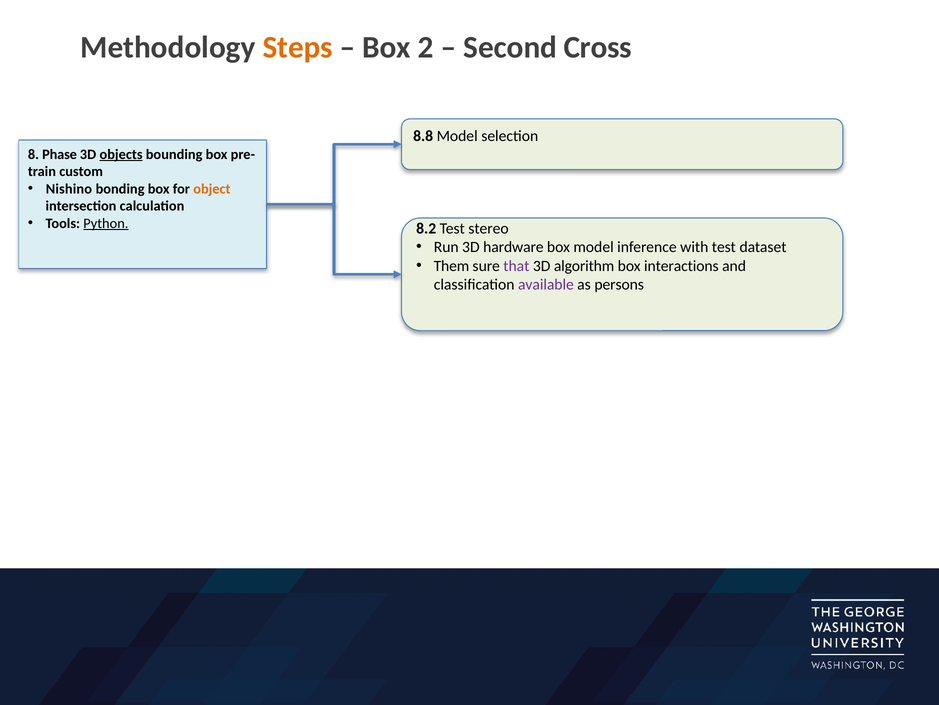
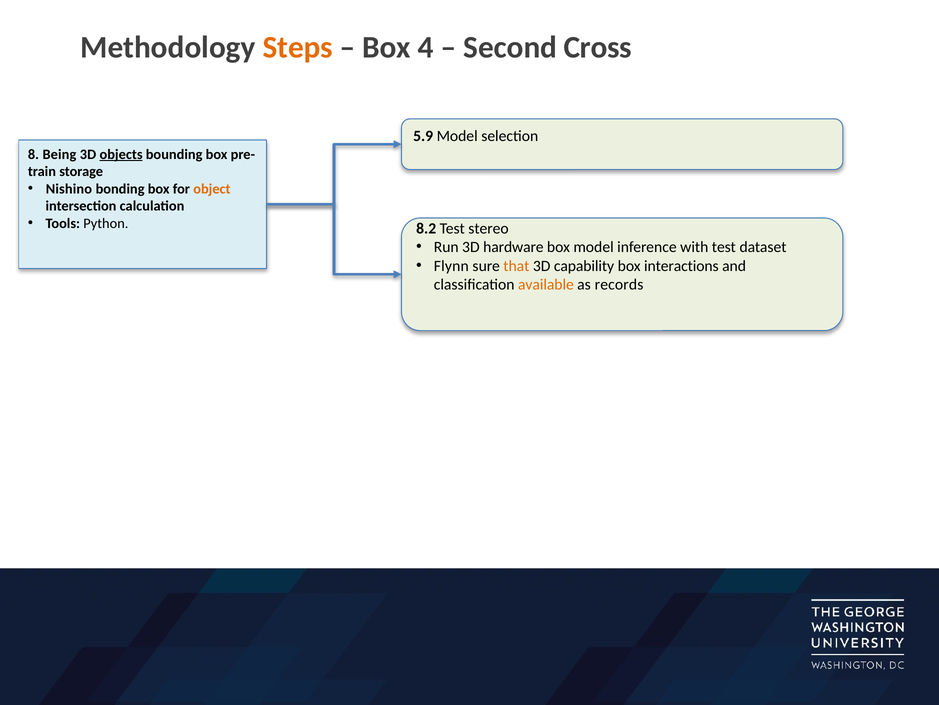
2: 2 -> 4 (426, 47)
8.8: 8.8 -> 5.9 (423, 136)
Phase: Phase -> Being (59, 154)
custom: custom -> storage (81, 171)
Python underline: present -> none (106, 223)
Them: Them -> Flynn (451, 266)
that colour: purple -> orange (516, 266)
algorithm: algorithm -> capability (584, 266)
available colour: purple -> orange (546, 284)
persons: persons -> records (619, 284)
